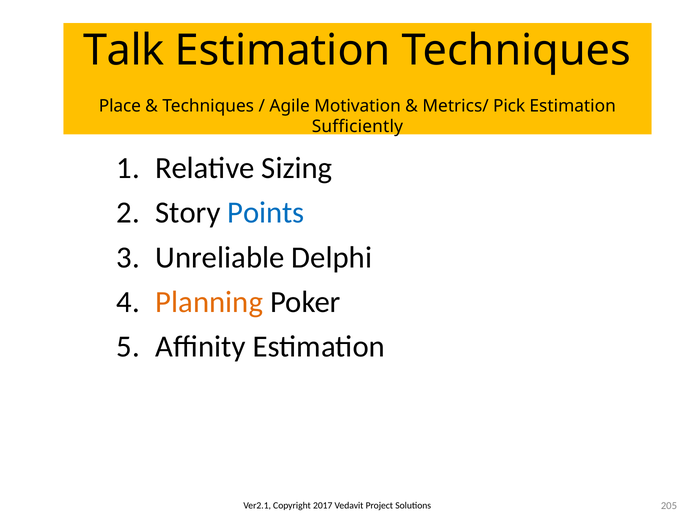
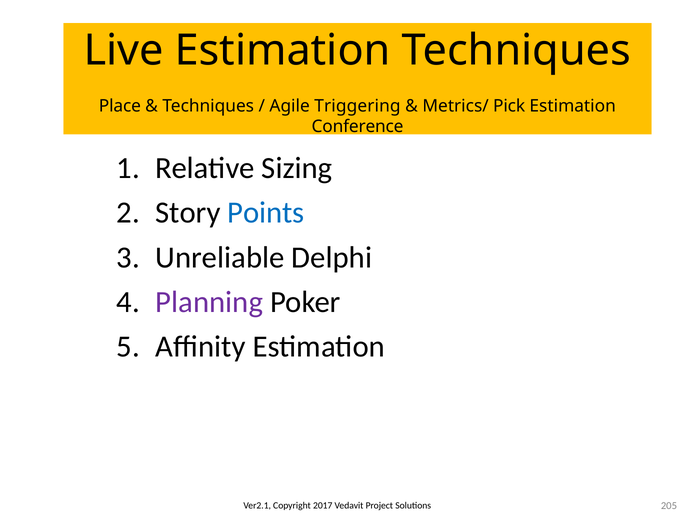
Talk: Talk -> Live (124, 51)
Motivation: Motivation -> Triggering (357, 106)
Sufficiently: Sufficiently -> Conference (358, 127)
Planning colour: orange -> purple (209, 302)
